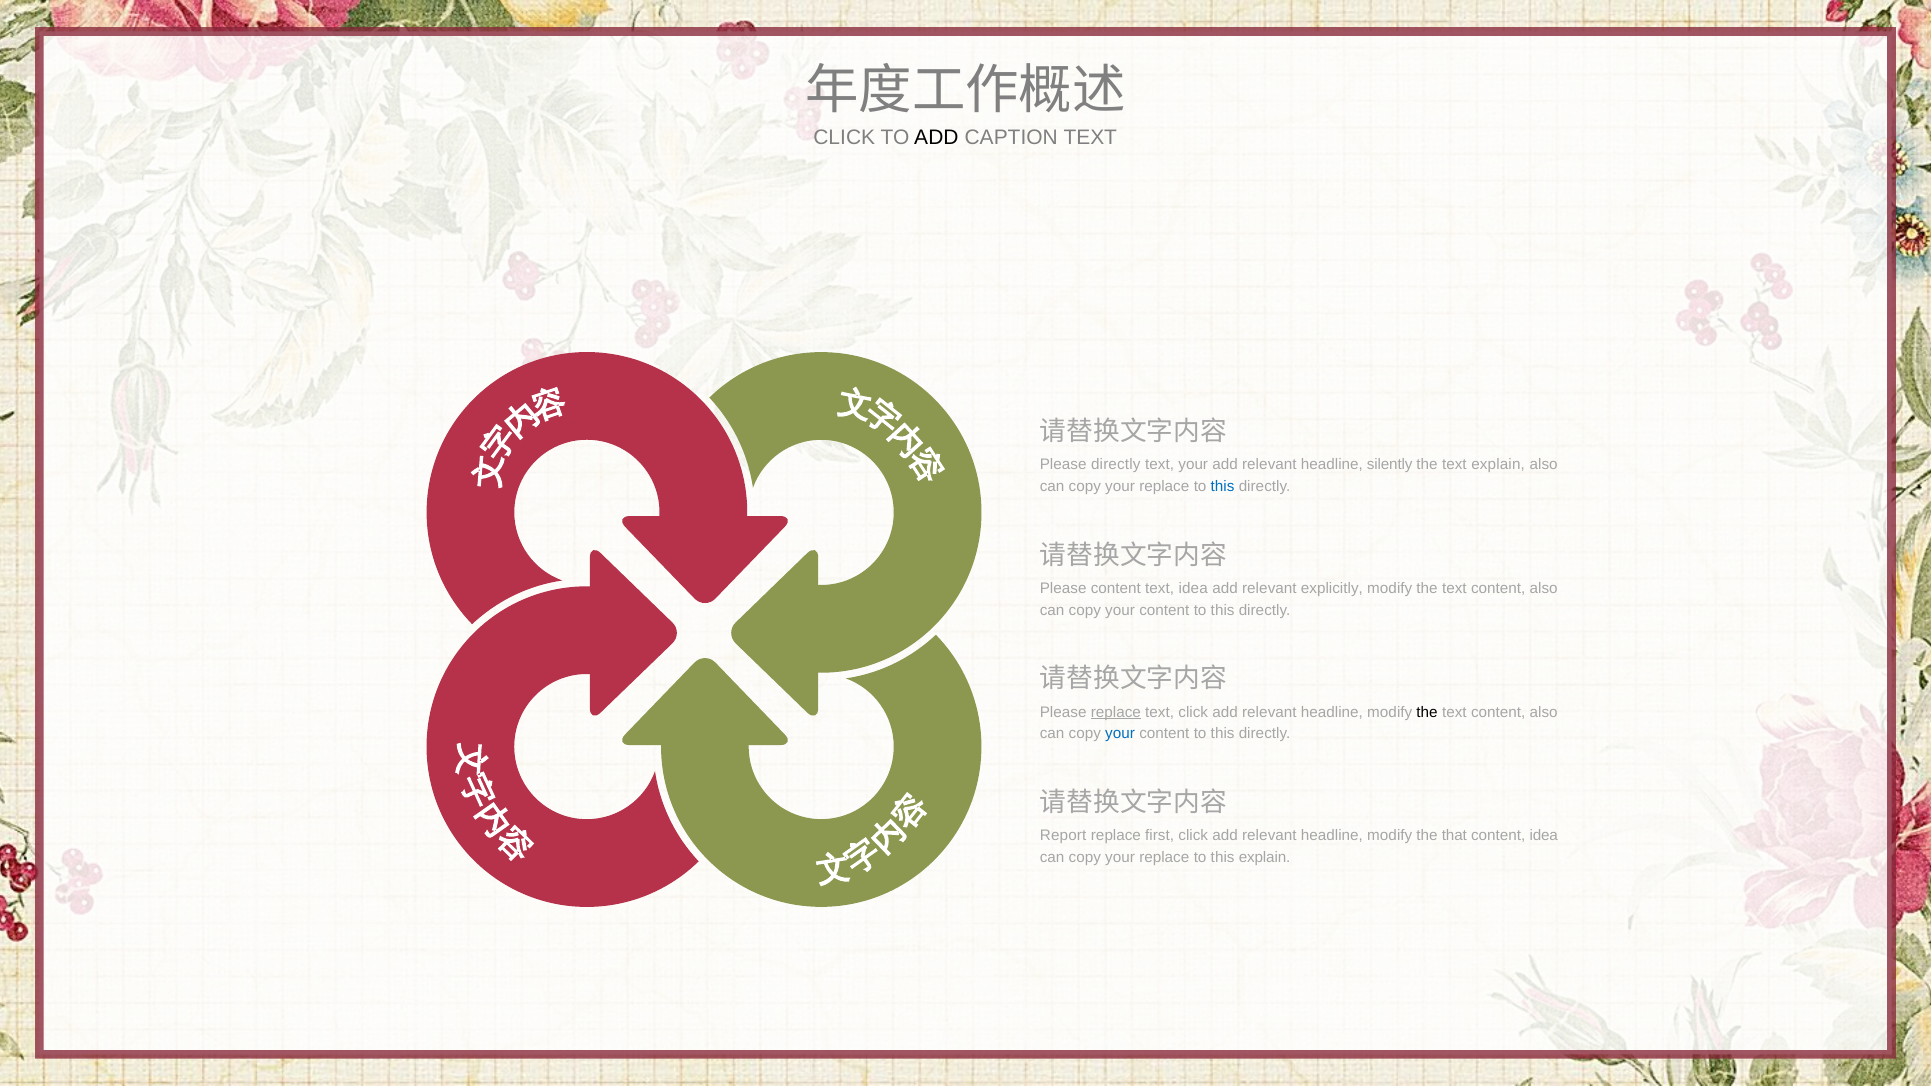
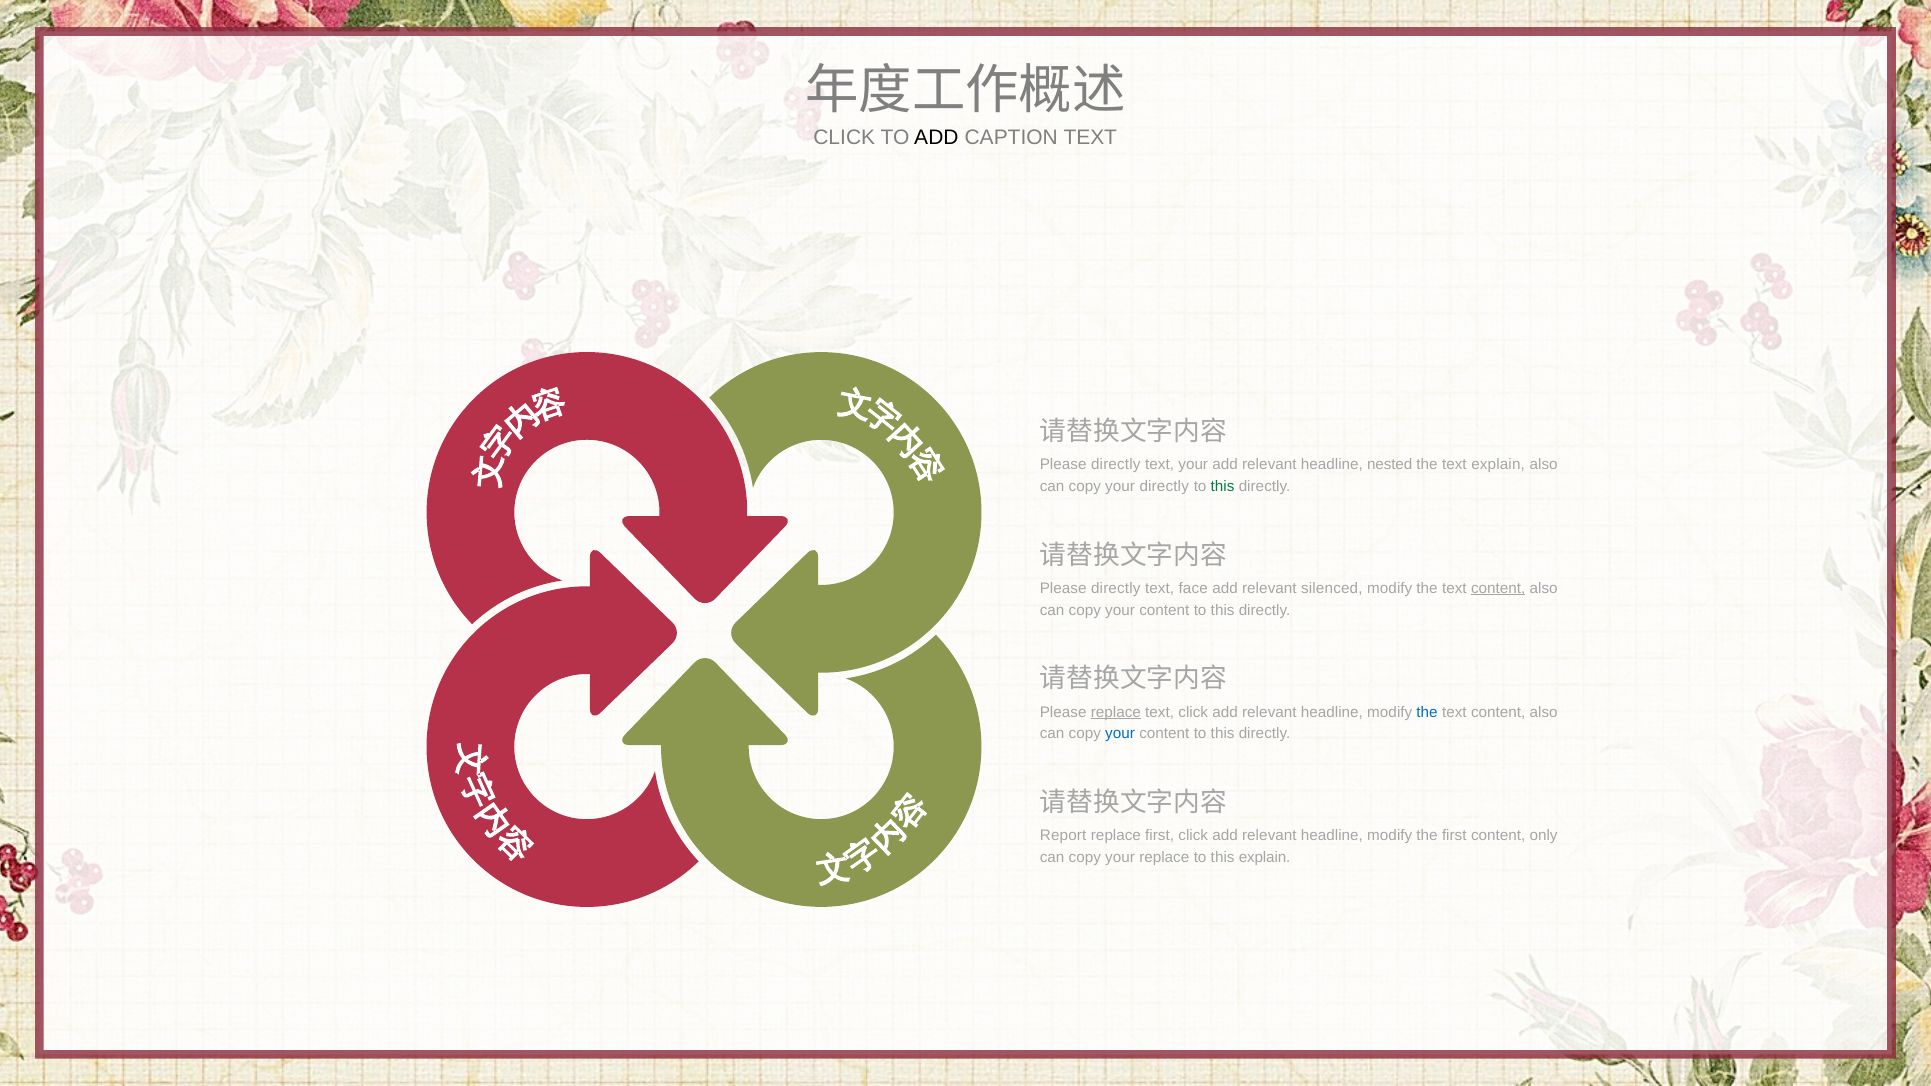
silently: silently -> nested (1390, 465)
replace: replace -> directly (1164, 487)
this colour: blue -> green (1223, 487)
content: content -> directly (1116, 588)
text idea: idea -> face (1193, 588)
explicitly: explicitly -> silenced (1332, 588)
content underline: none -> present (1498, 588)
the colour: black -> blue (1427, 712)
the that: that -> first (1454, 836)
content idea: idea -> only (1544, 836)
